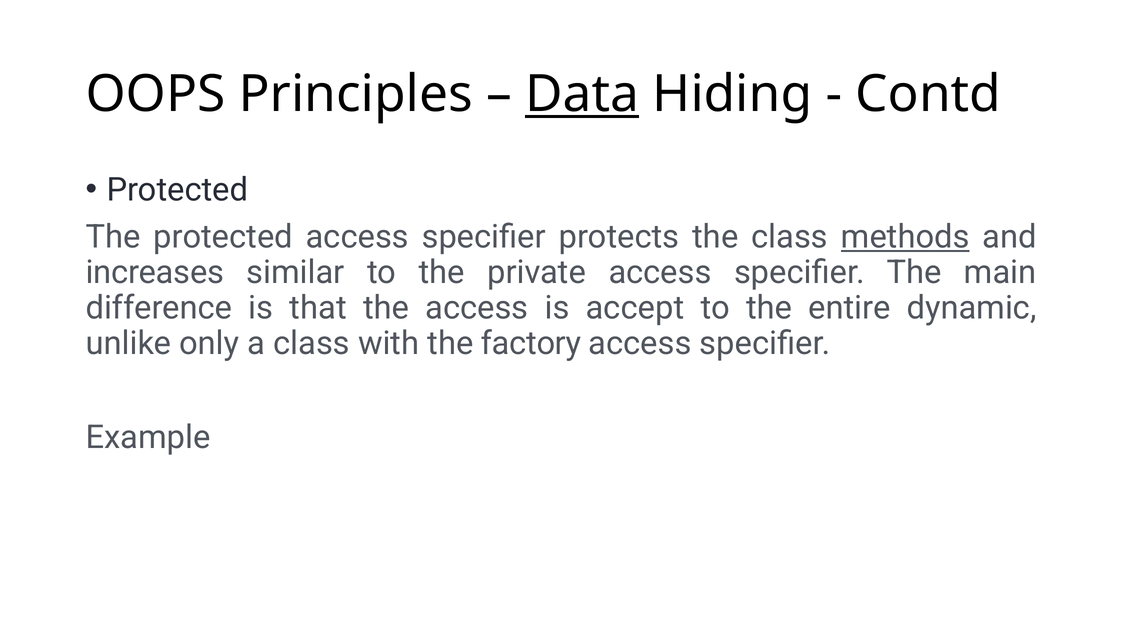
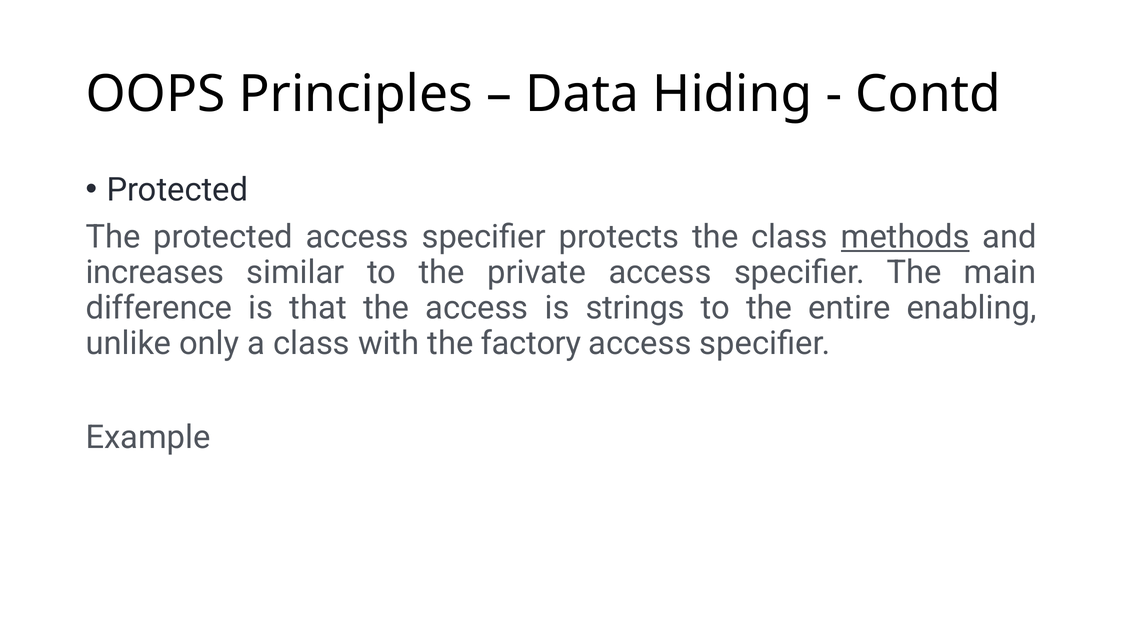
Data underline: present -> none (582, 94)
accept: accept -> strings (635, 308)
dynamic: dynamic -> enabling (972, 308)
